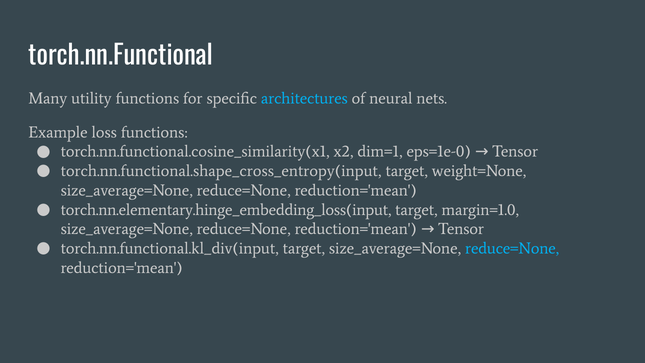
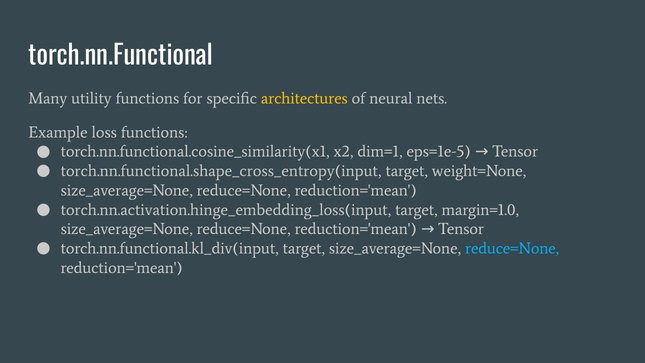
architectures colour: light blue -> yellow (304, 99)
eps=1e-0: eps=1e-0 -> eps=1e-5 (439, 152)
torch.nn.elementary.hinge_embedding_loss(input: torch.nn.elementary.hinge_embedding_loss(input -> torch.nn.activation.hinge_embedding_loss(input (226, 210)
